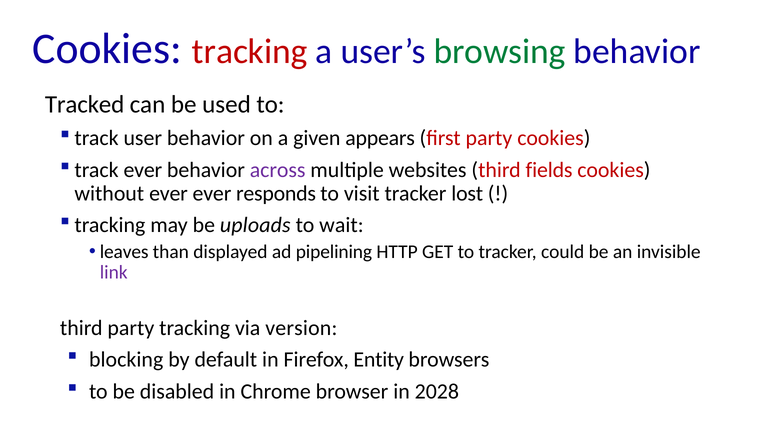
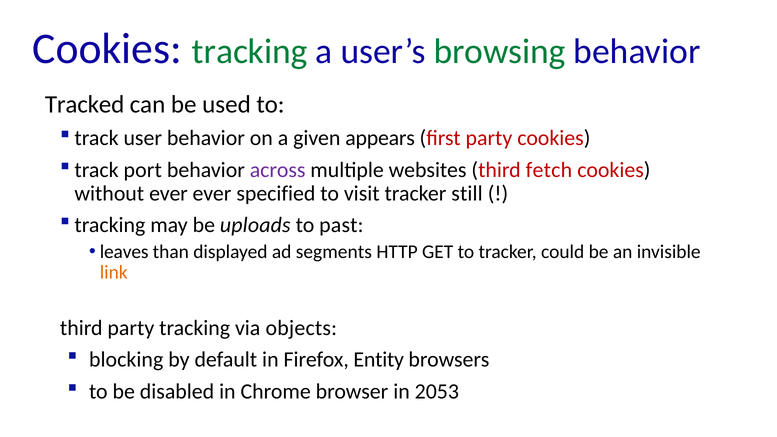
tracking colour: red -> green (250, 51)
track ever: ever -> port (143, 170)
fields: fields -> fetch (549, 170)
responds: responds -> specified (276, 194)
lost: lost -> still (467, 194)
wait: wait -> past (341, 225)
pipelining: pipelining -> segments (334, 252)
link colour: purple -> orange (114, 273)
version: version -> objects (301, 328)
2028: 2028 -> 2053 (437, 391)
